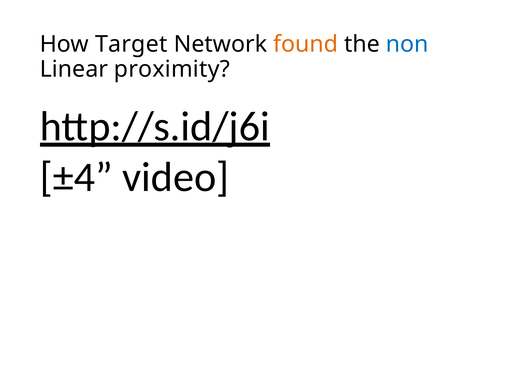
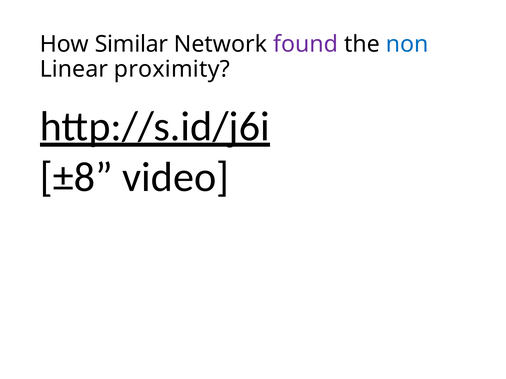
Target: Target -> Similar (131, 44)
found colour: orange -> purple (306, 44)
±4: ±4 -> ±8 (76, 178)
